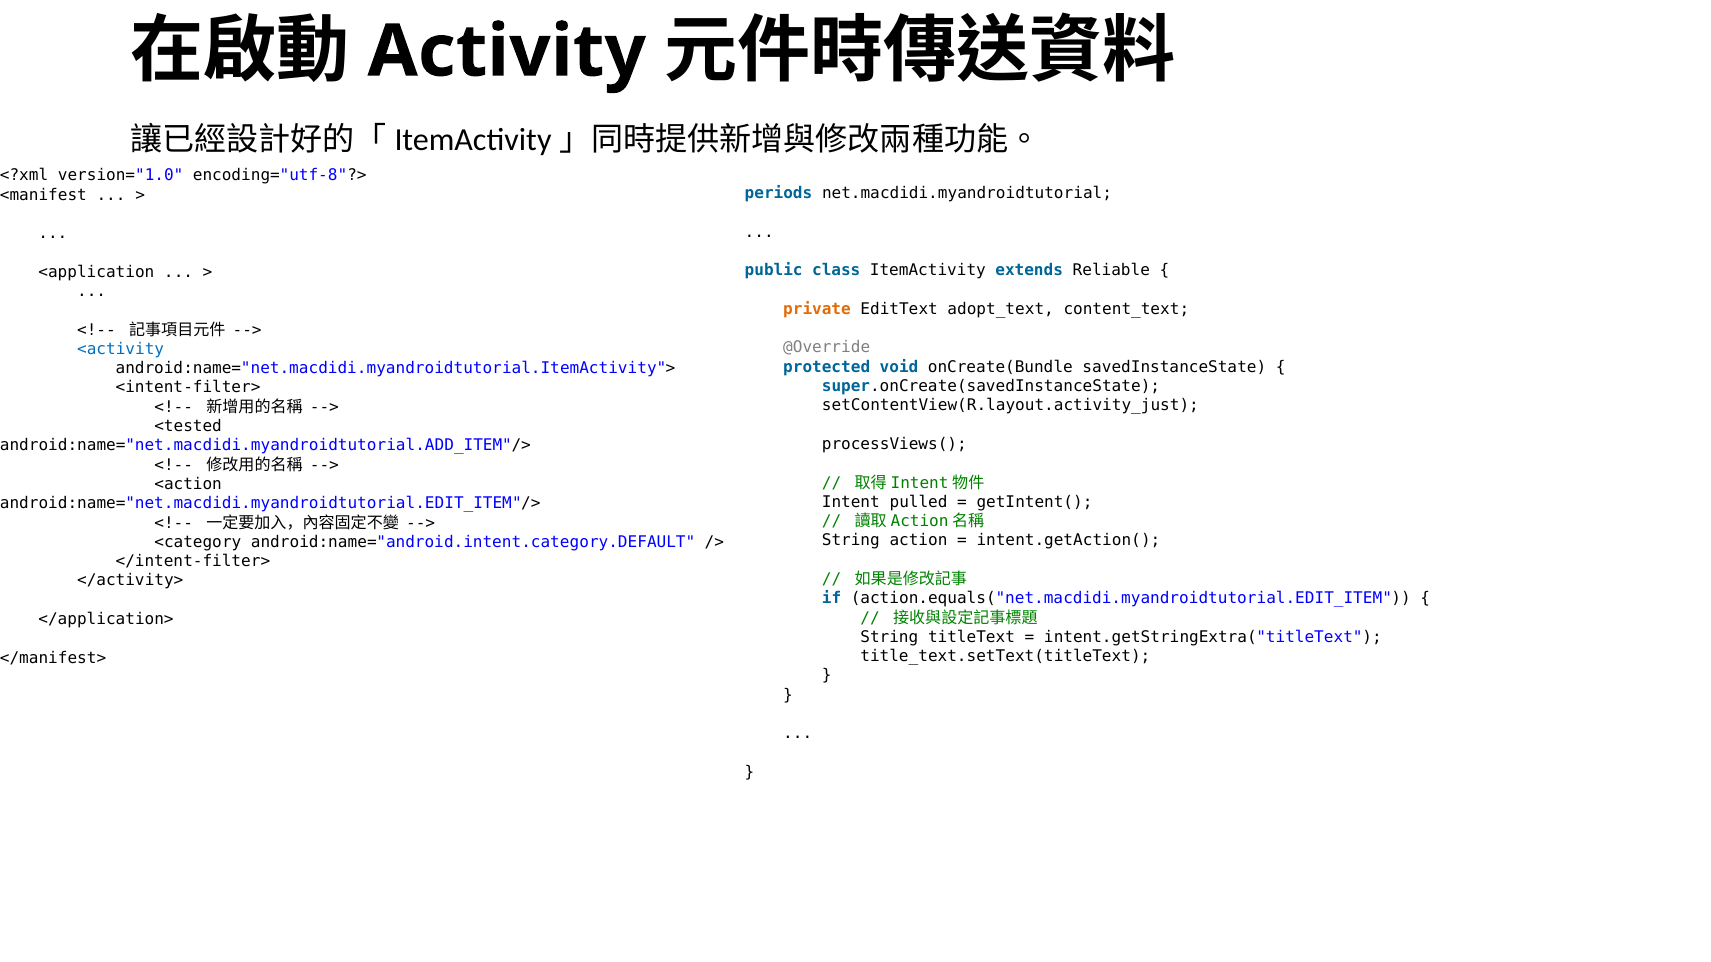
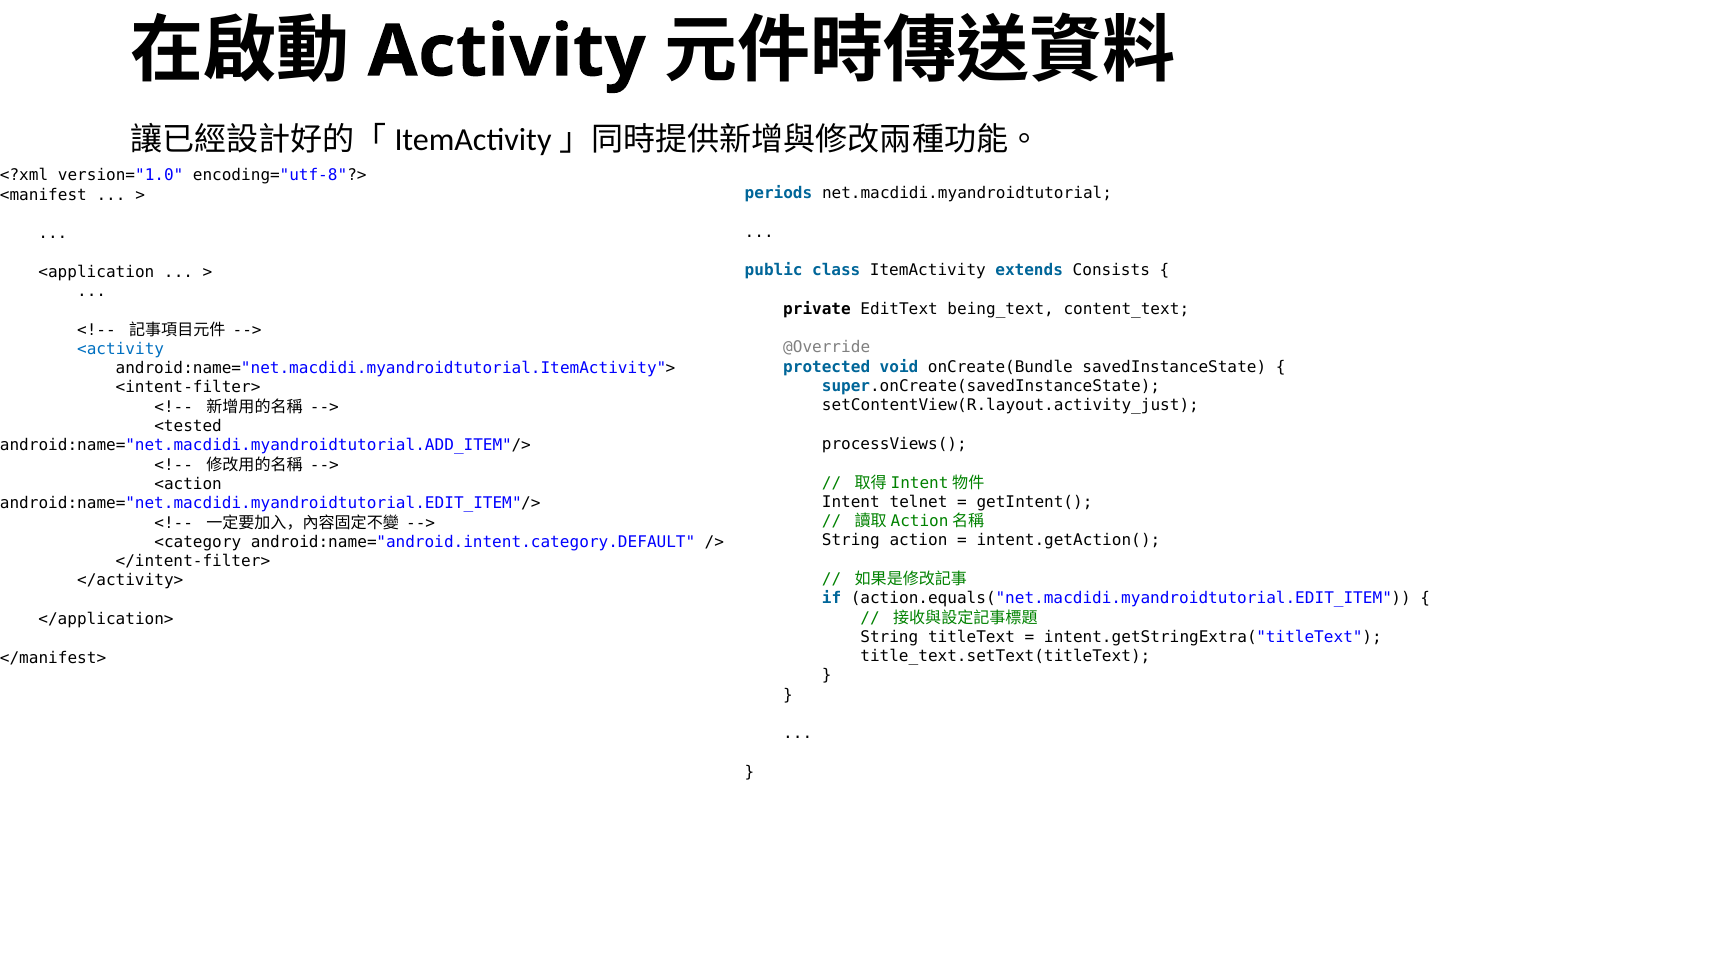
Reliable: Reliable -> Consists (1111, 271)
private colour: orange -> black (817, 309)
adopt_text: adopt_text -> being_text (1001, 309)
pulled: pulled -> telnet (919, 502)
